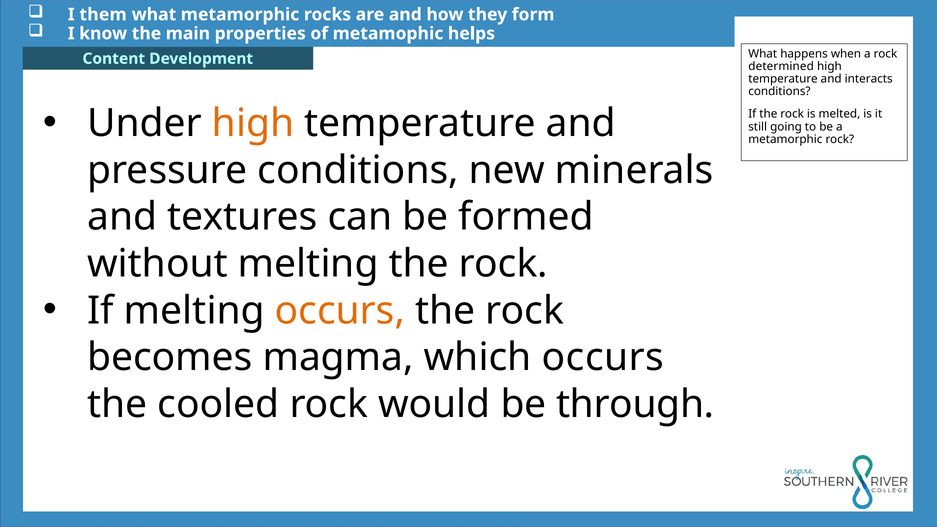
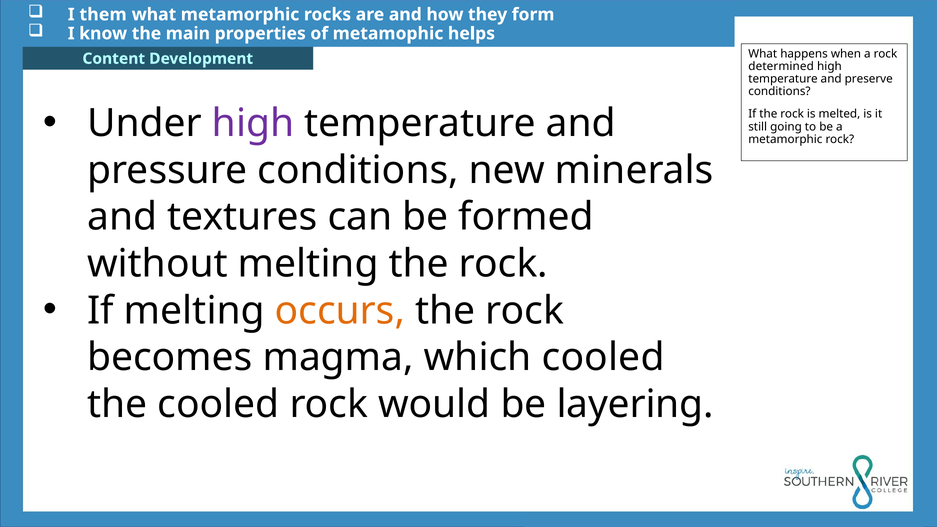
interacts: interacts -> preserve (869, 79)
high colour: orange -> purple (253, 123)
which occurs: occurs -> cooled (603, 358)
through: through -> layering (635, 404)
